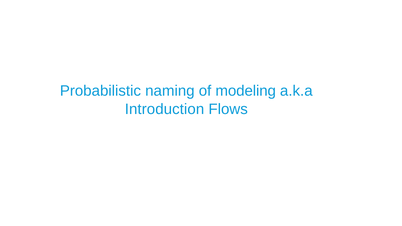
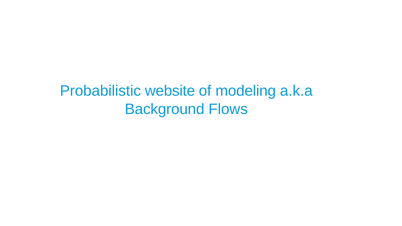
naming: naming -> website (170, 91)
Introduction: Introduction -> Background (165, 109)
